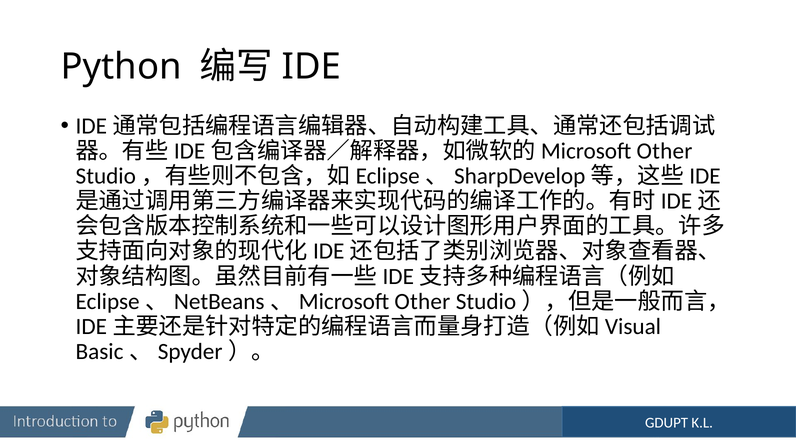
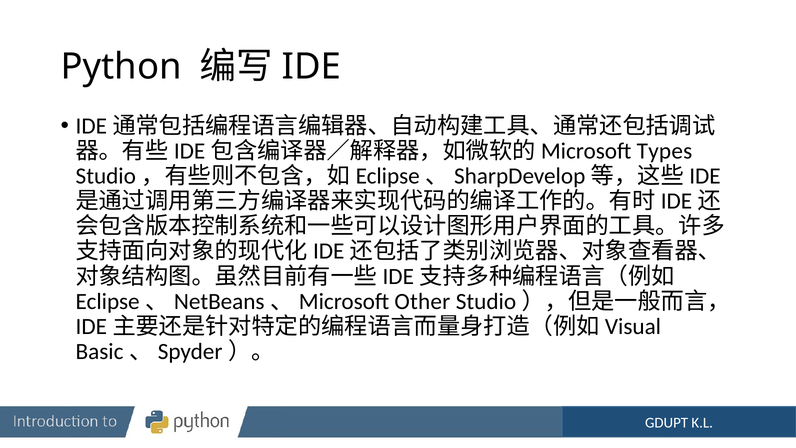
Other: Other -> Types (664, 151)
